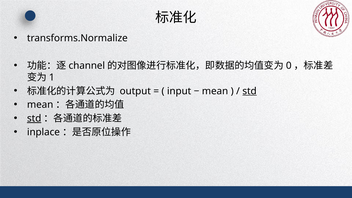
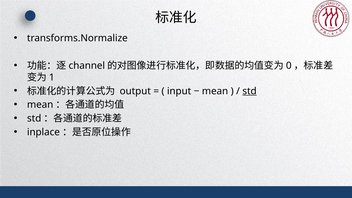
std underline: present -> none (34, 118)
